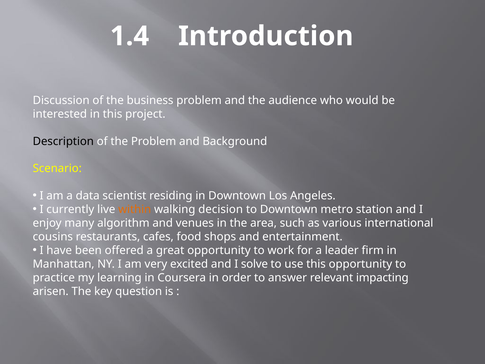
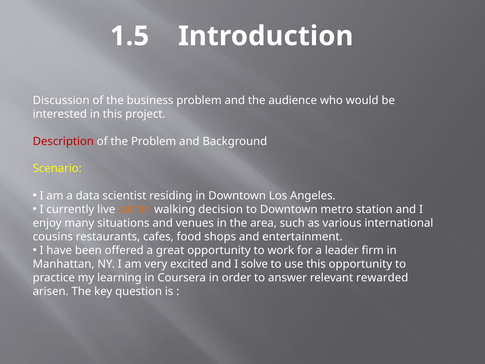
1.4: 1.4 -> 1.5 (130, 36)
Description colour: black -> red (63, 141)
algorithm: algorithm -> situations (123, 223)
impacting: impacting -> rewarded (382, 278)
